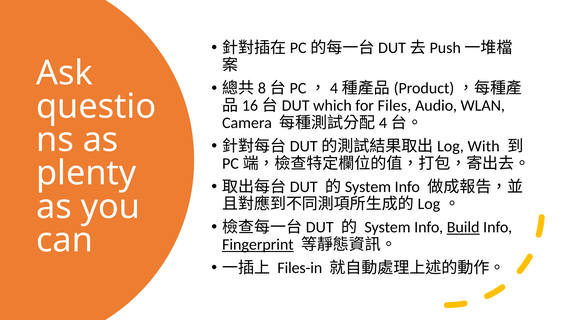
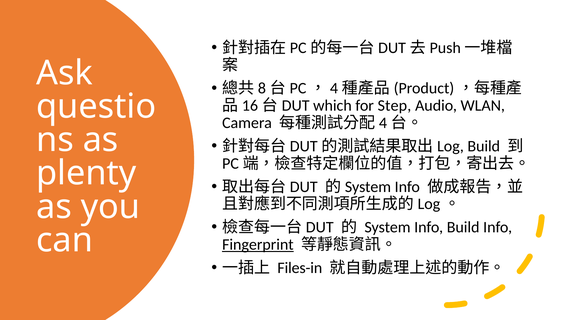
Files: Files -> Step (394, 106)
With: With -> Build (484, 146)
Build underline: present -> none (463, 227)
